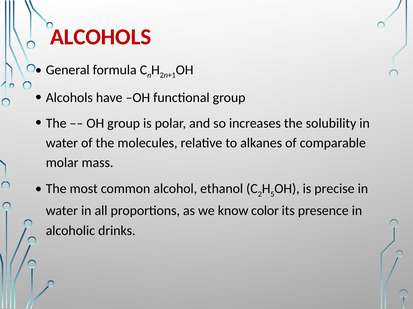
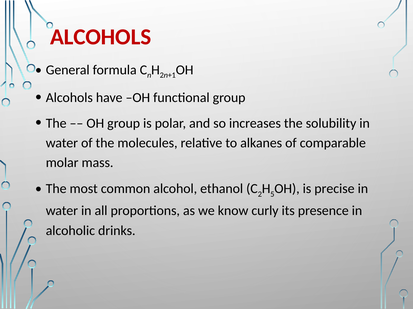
color: color -> curly (265, 211)
